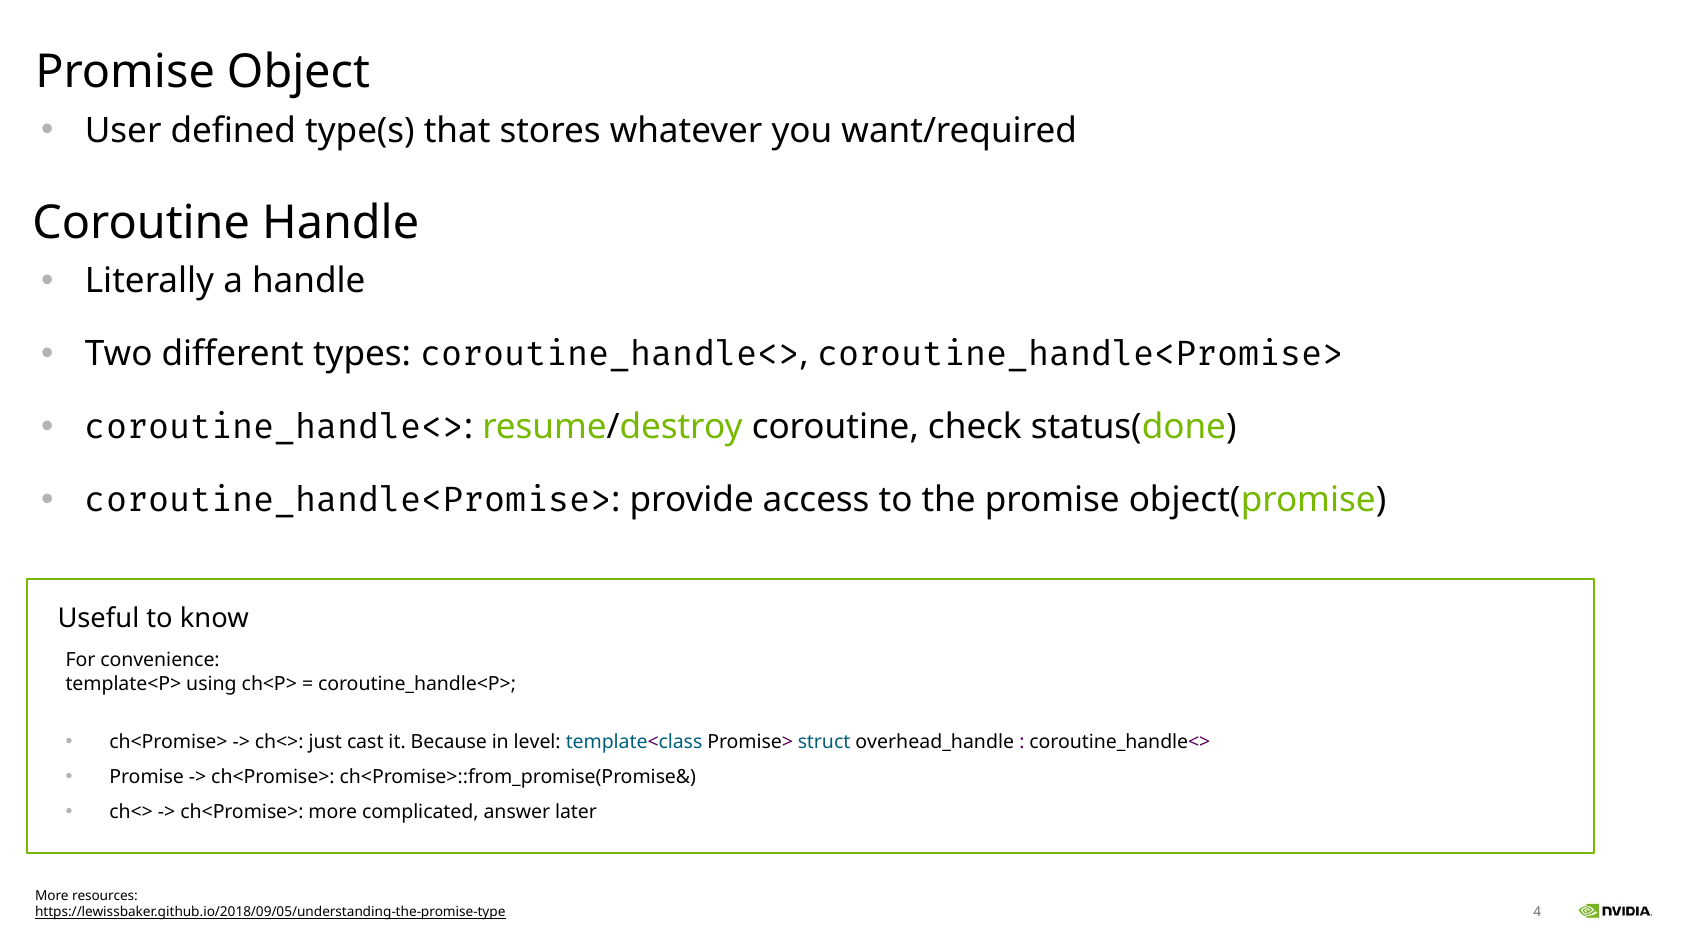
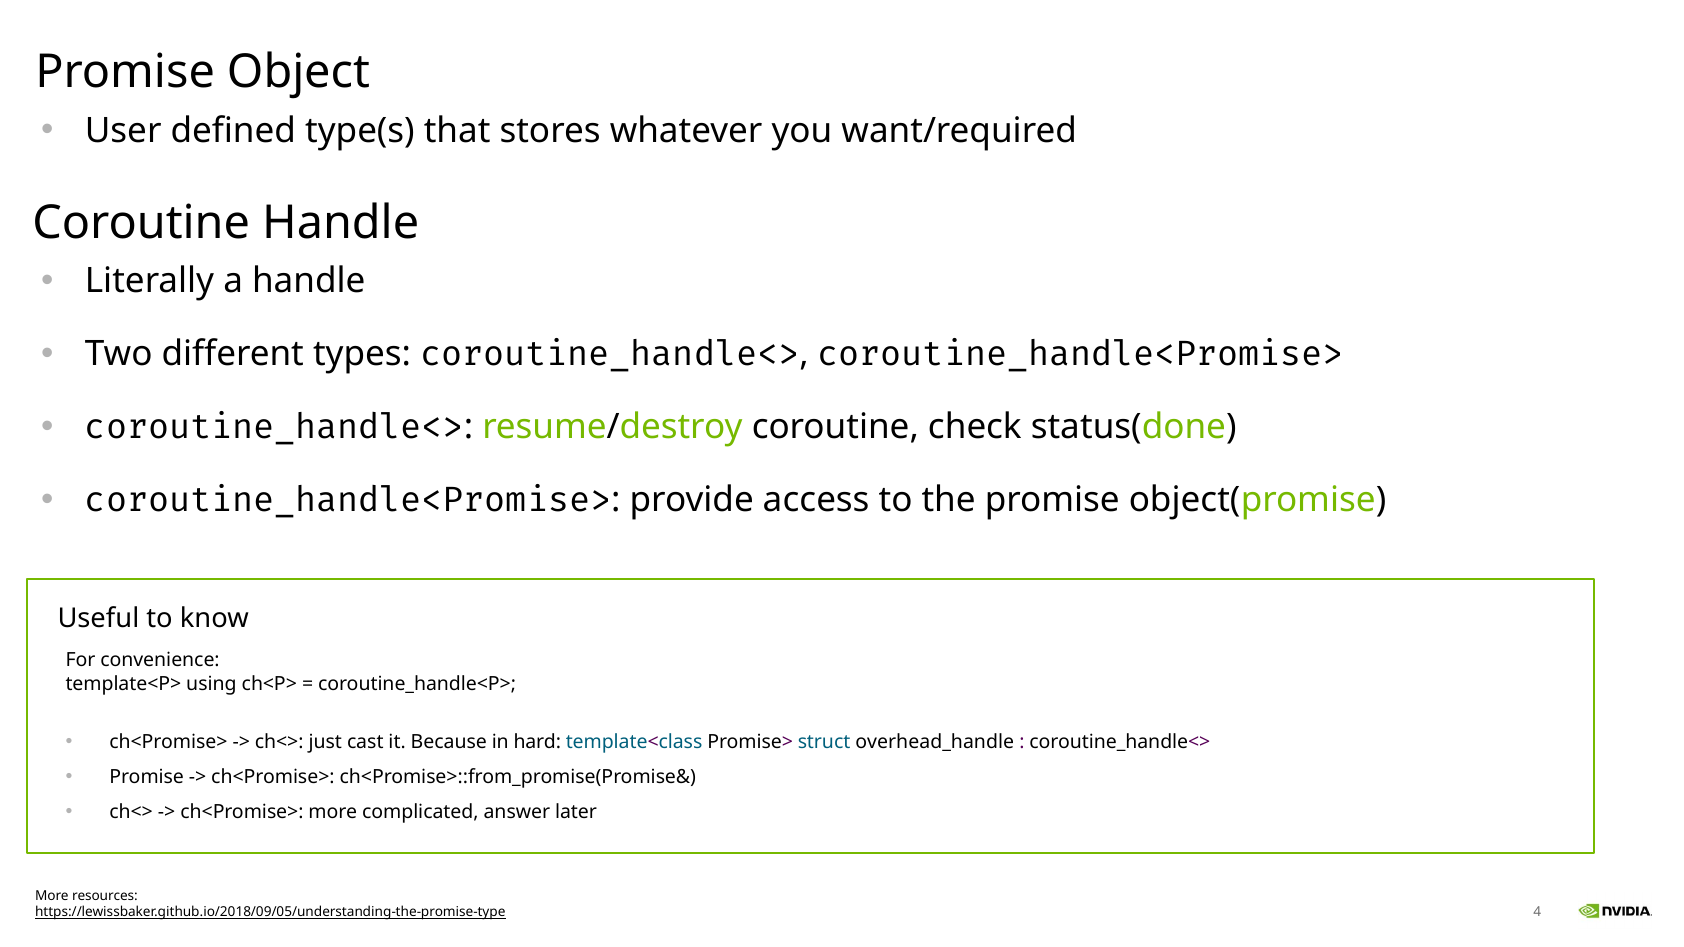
level: level -> hard (537, 742)
